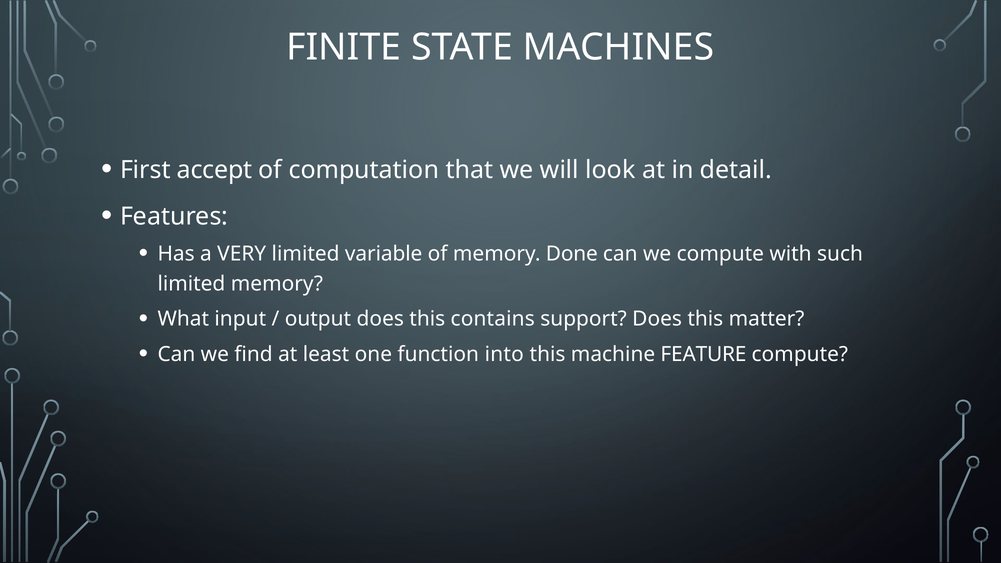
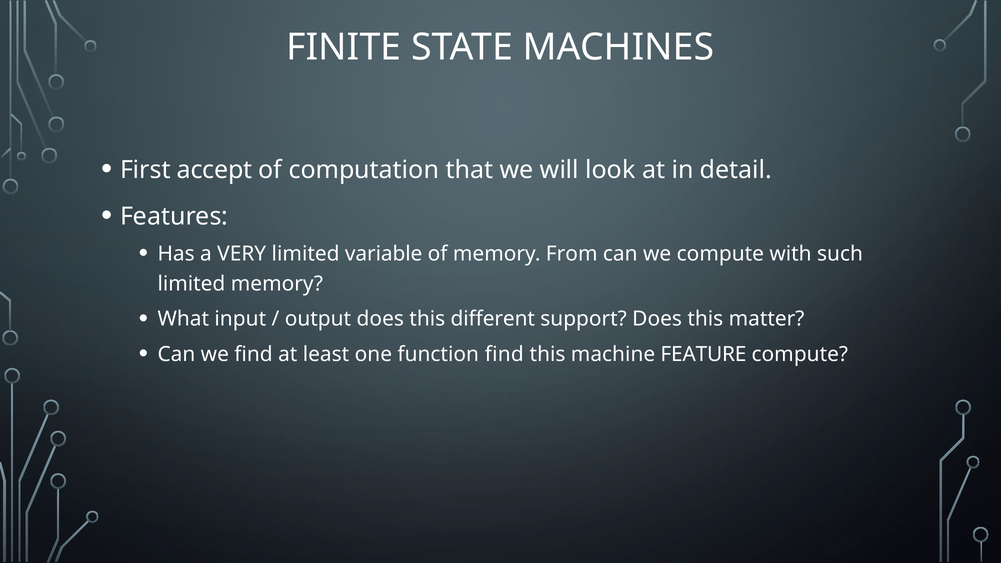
Done: Done -> From (572, 254)
contains: contains -> different (493, 319)
function into: into -> find (504, 354)
